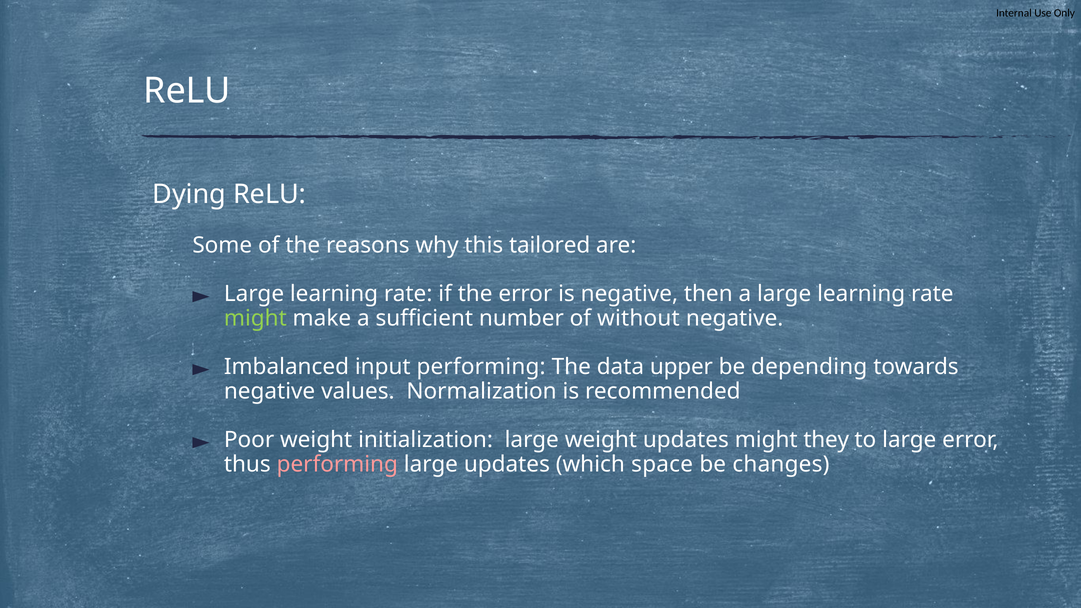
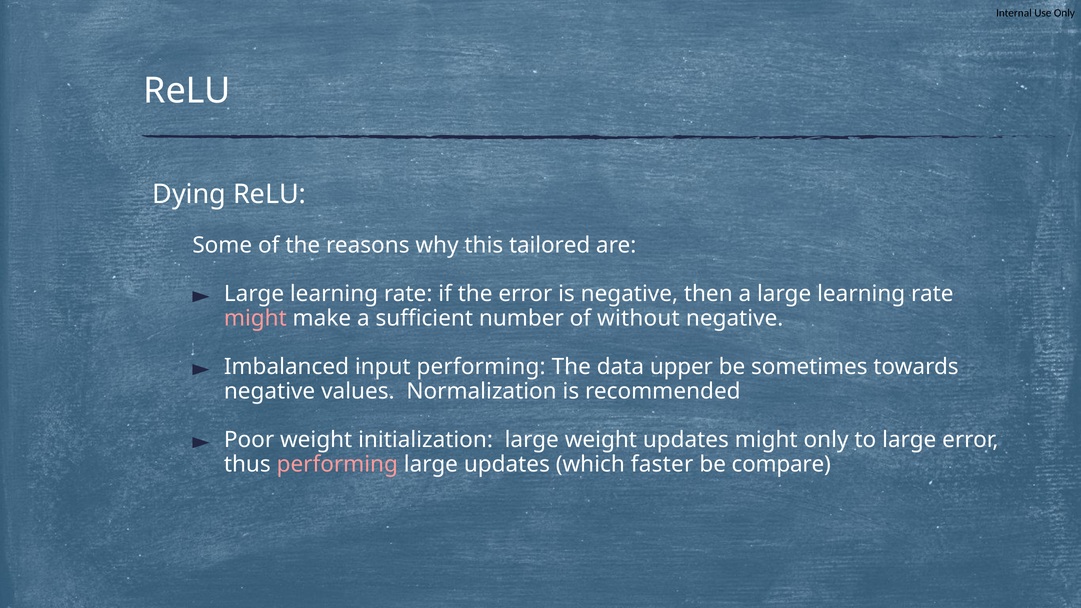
might colour: light green -> pink (255, 318)
depending: depending -> sometimes (809, 367)
might they: they -> only (826, 440)
space: space -> faster (662, 464)
changes: changes -> compare (781, 464)
